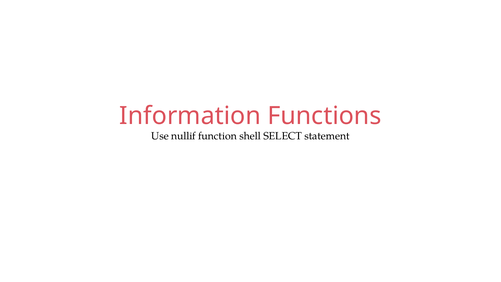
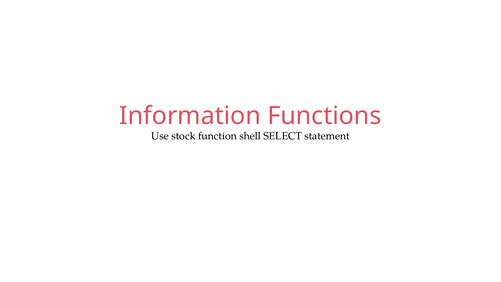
nullif: nullif -> stock (183, 136)
